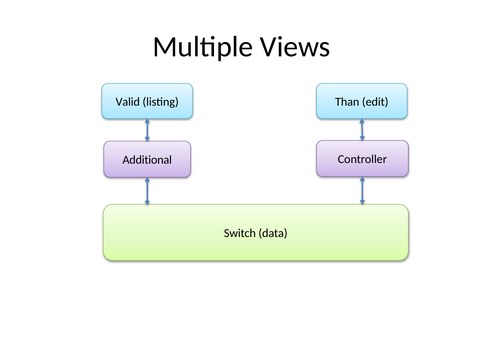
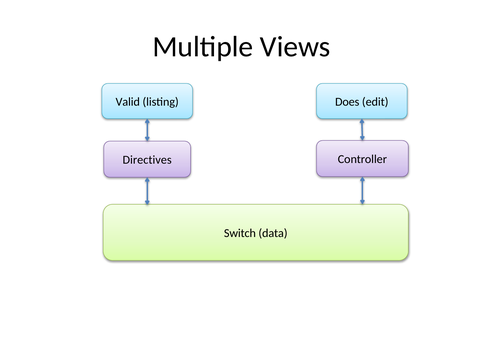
Than: Than -> Does (347, 102)
Additional: Additional -> Directives (147, 160)
